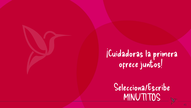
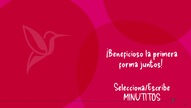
¡Cuidadoras: ¡Cuidadoras -> ¡Beneficioso (125, 53)
ofrece: ofrece -> forma (129, 64)
